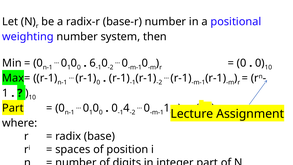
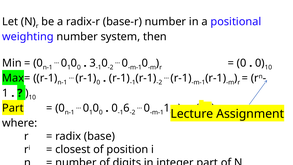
6: 6 -> 3 (93, 63)
4: 4 -> 6 (126, 108)
spaces: spaces -> closest (73, 149)
